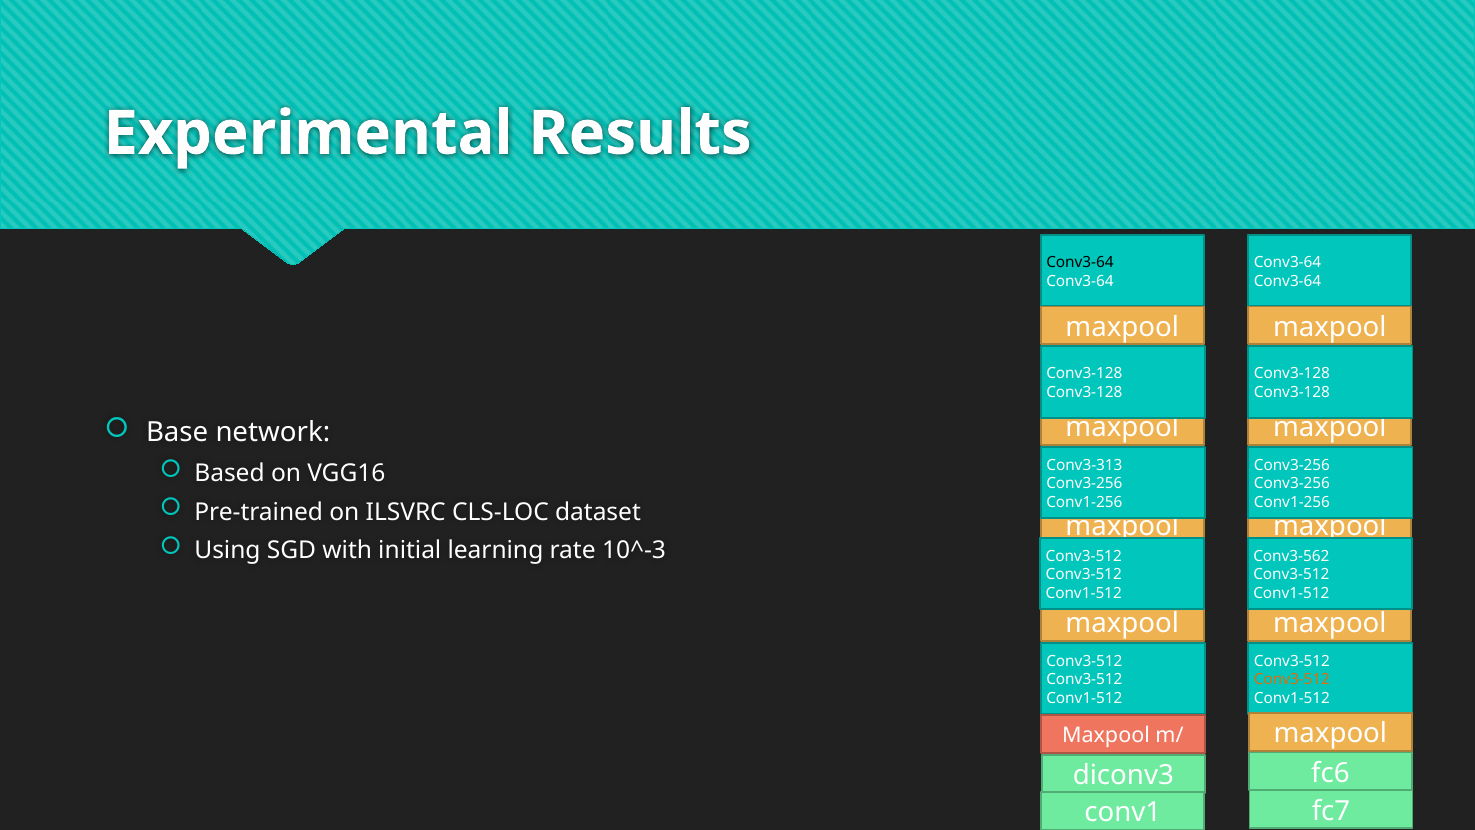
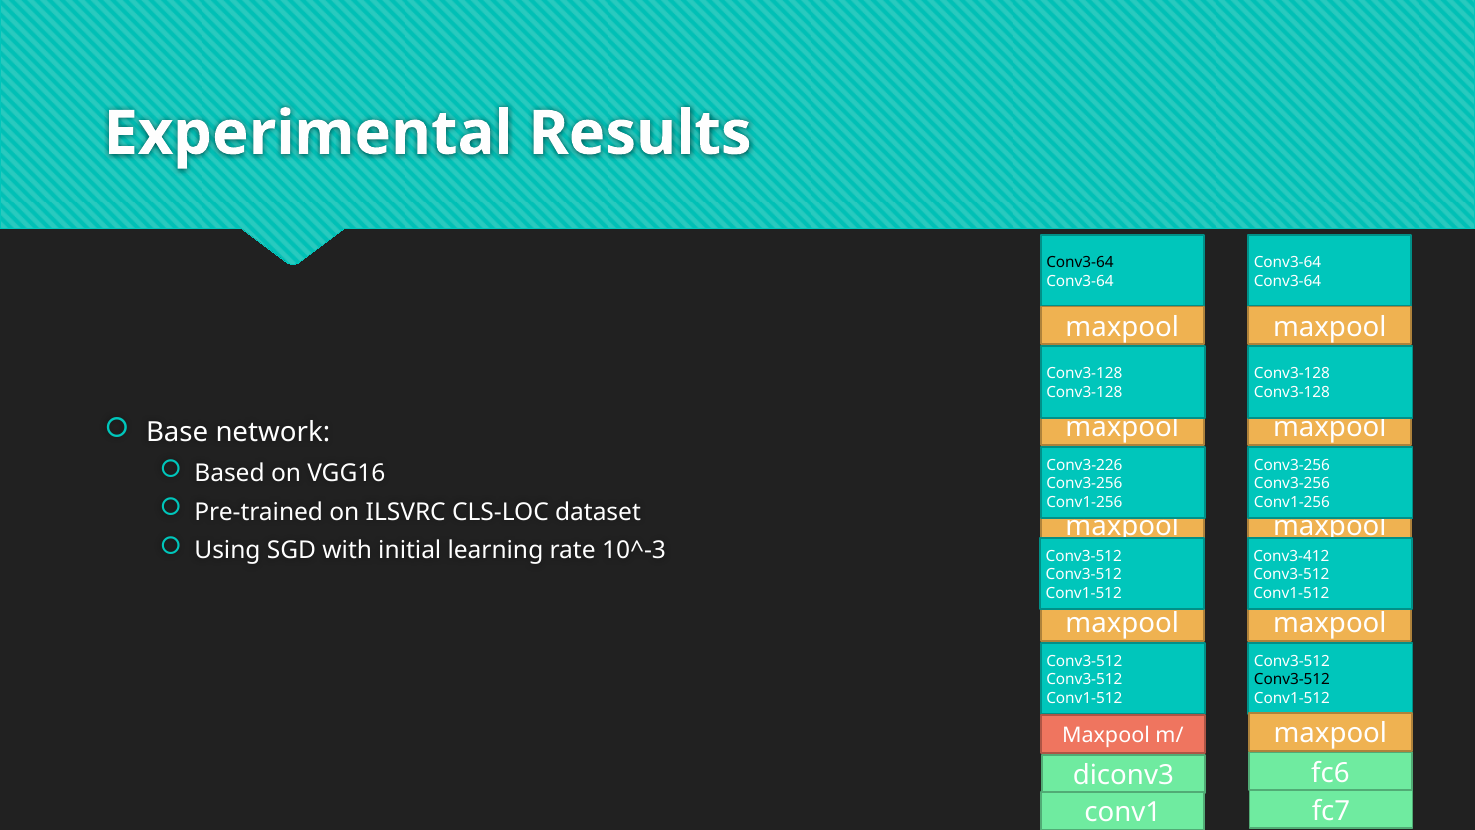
Conv3-313: Conv3-313 -> Conv3-226 (1084, 465)
Conv3-562: Conv3-562 -> Conv3-412 (1291, 556)
Conv3-512 colour: orange -> black (1292, 680)
